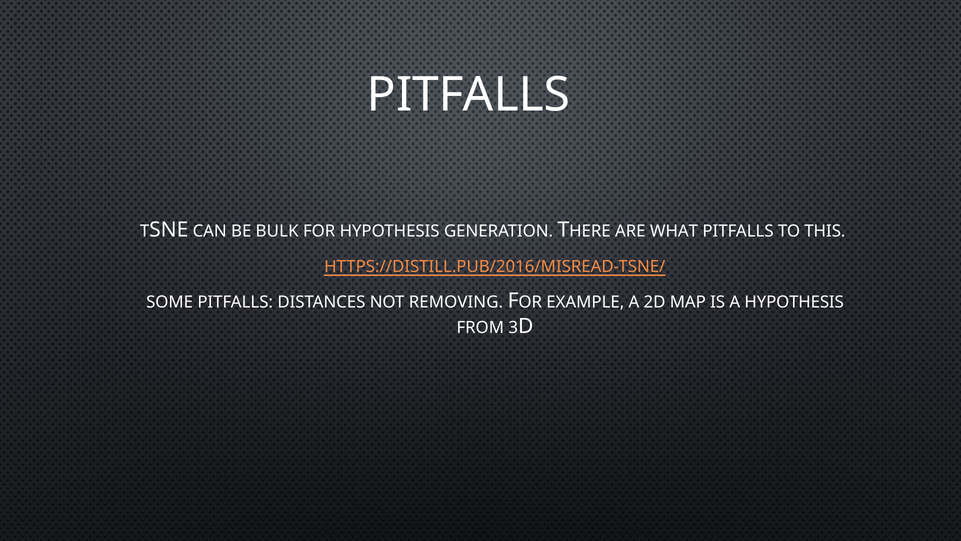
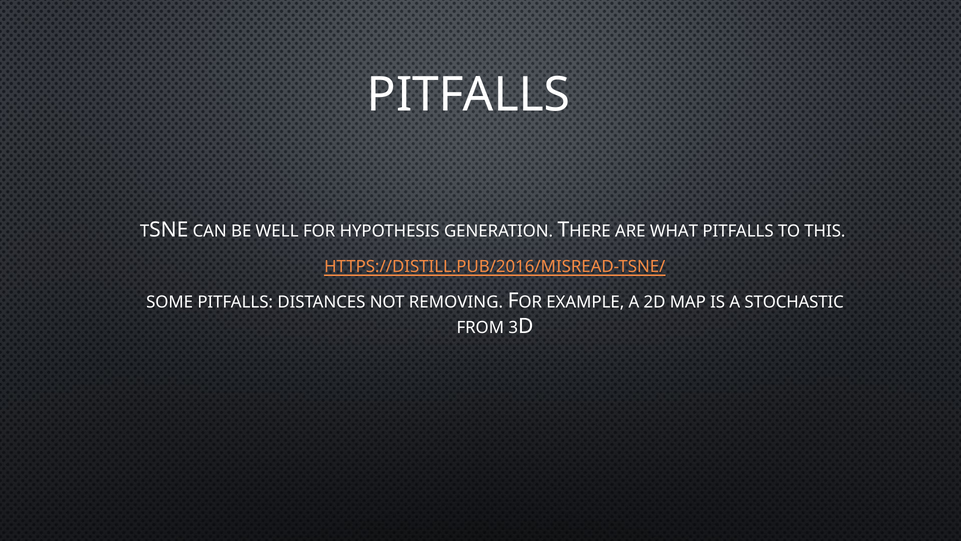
BULK: BULK -> WELL (277, 231)
A HYPOTHESIS: HYPOTHESIS -> STOCHASTIC (794, 302)
